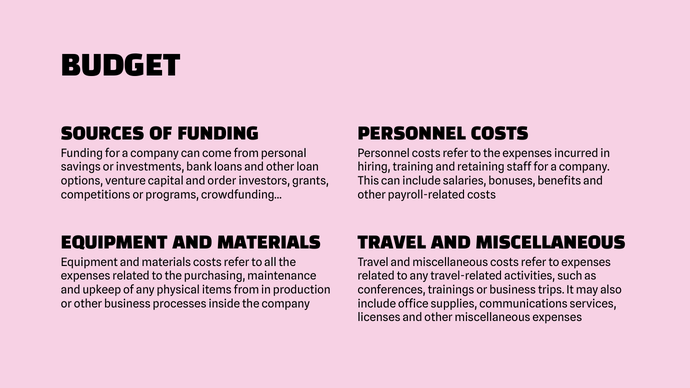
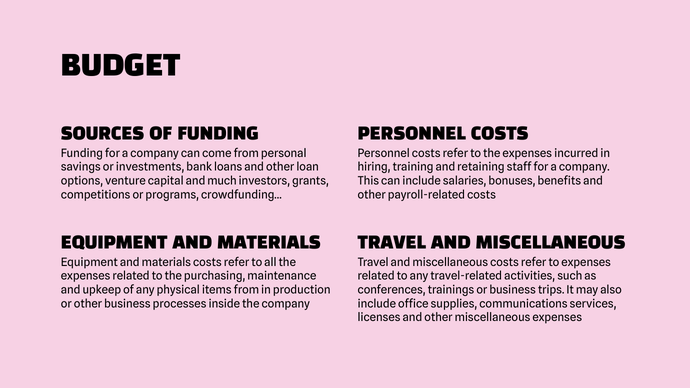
order: order -> much (222, 181)
